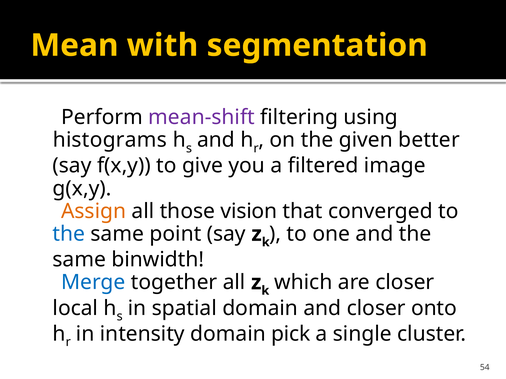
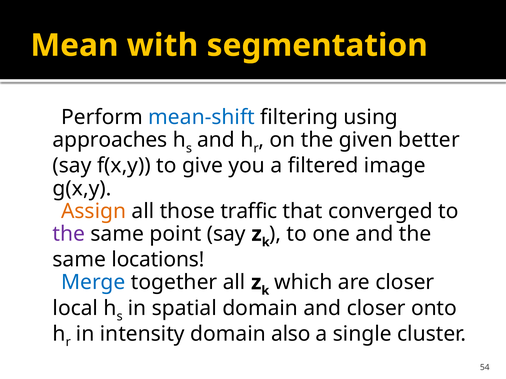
mean-shift colour: purple -> blue (202, 117)
histograms: histograms -> approaches (110, 140)
vision: vision -> traffic (249, 211)
the colour: blue -> purple (69, 234)
binwidth: binwidth -> locations (158, 260)
pick: pick -> also (291, 334)
